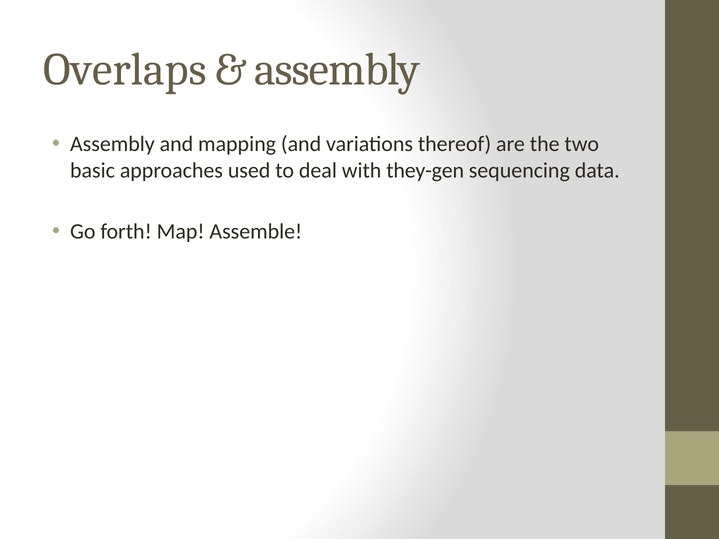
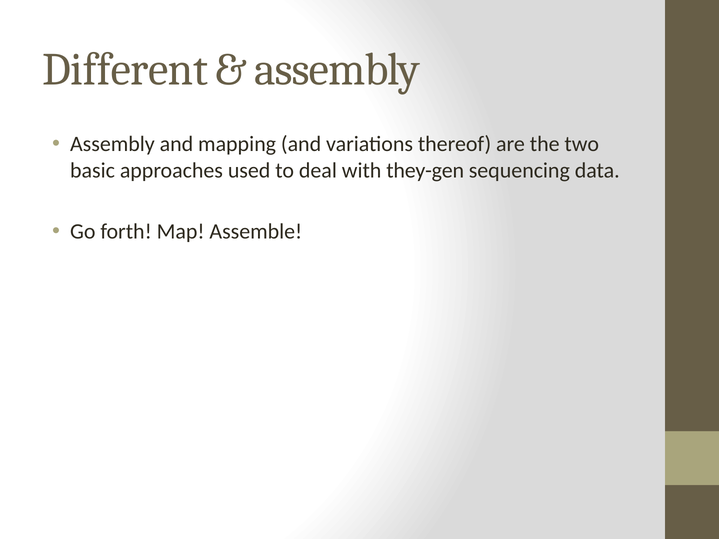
Overlaps: Overlaps -> Different (125, 70)
